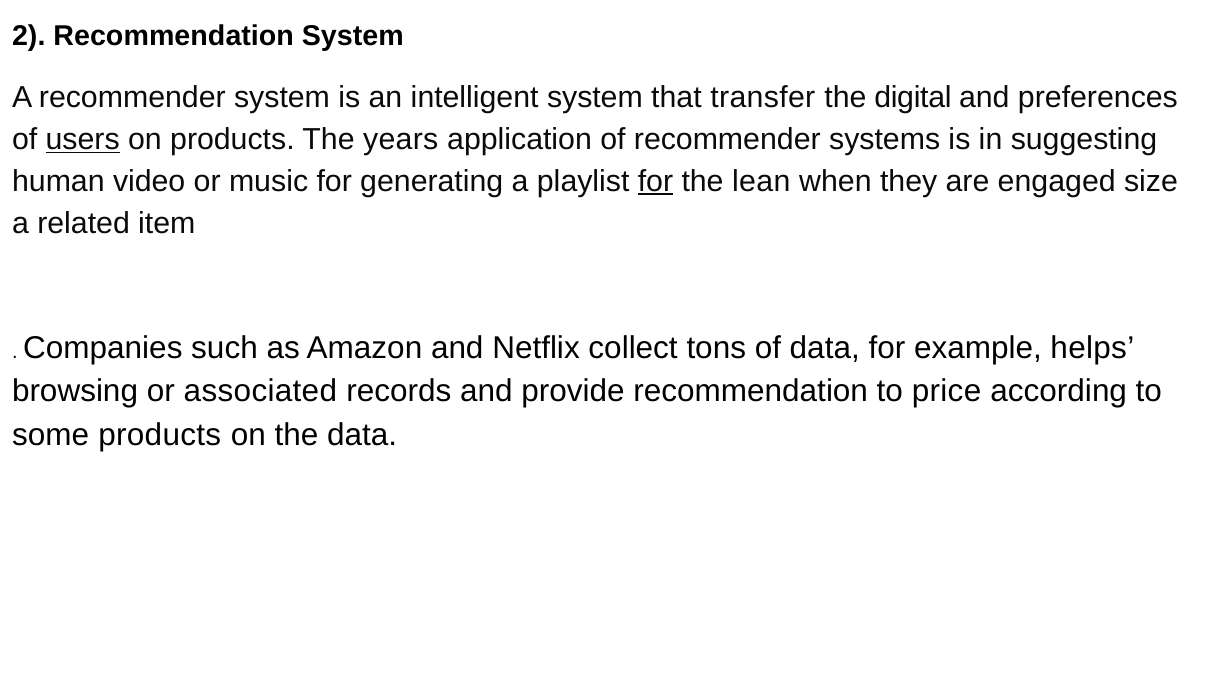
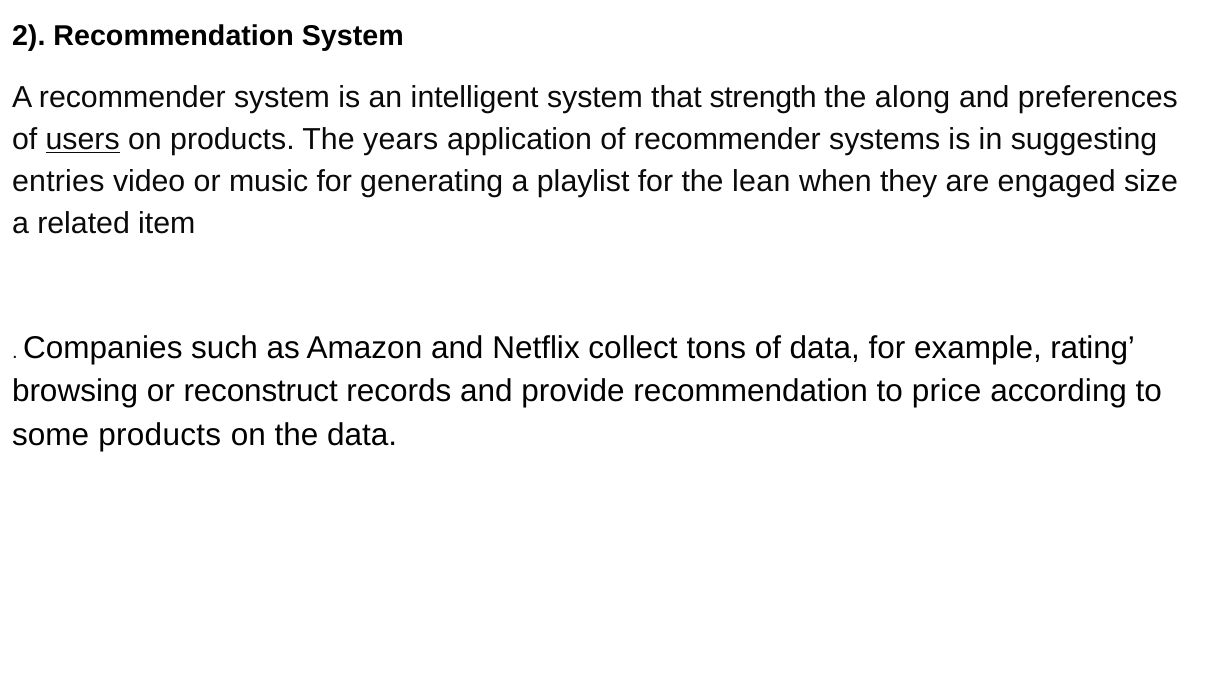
transfer: transfer -> strength (763, 98)
digital: digital -> along (913, 98)
human: human -> entries (58, 181)
for underline: present -> none (655, 181)
helps: helps -> rating (1093, 348)
associated: associated -> reconstruct (261, 391)
